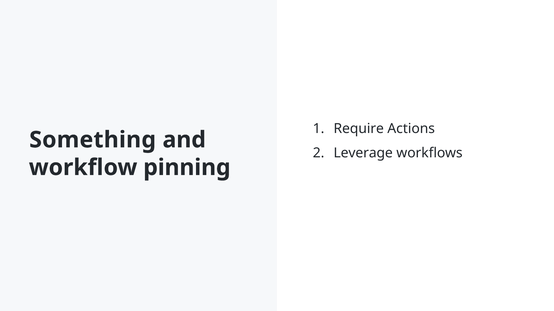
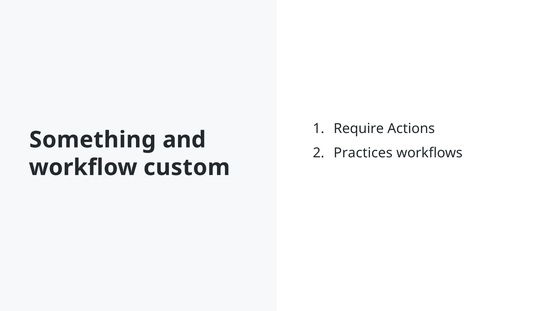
Leverage: Leverage -> Practices (363, 153)
pinning: pinning -> custom (187, 168)
